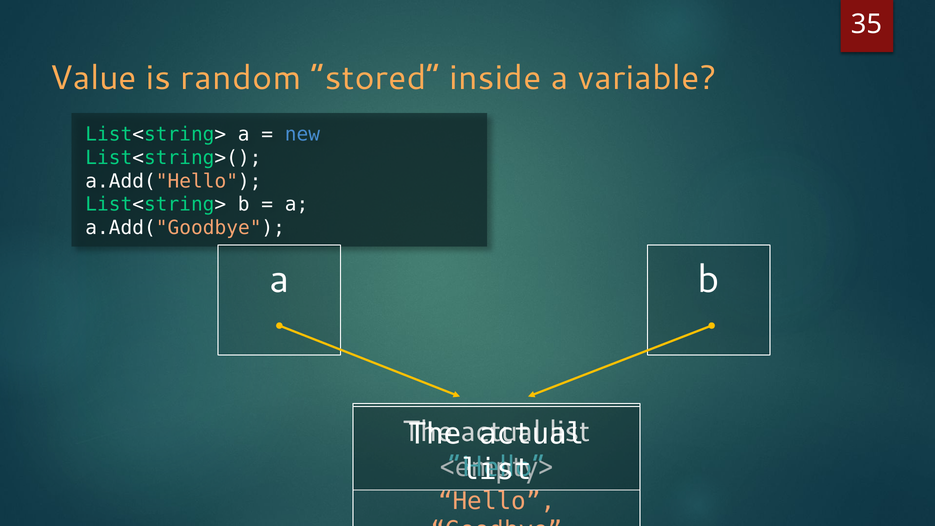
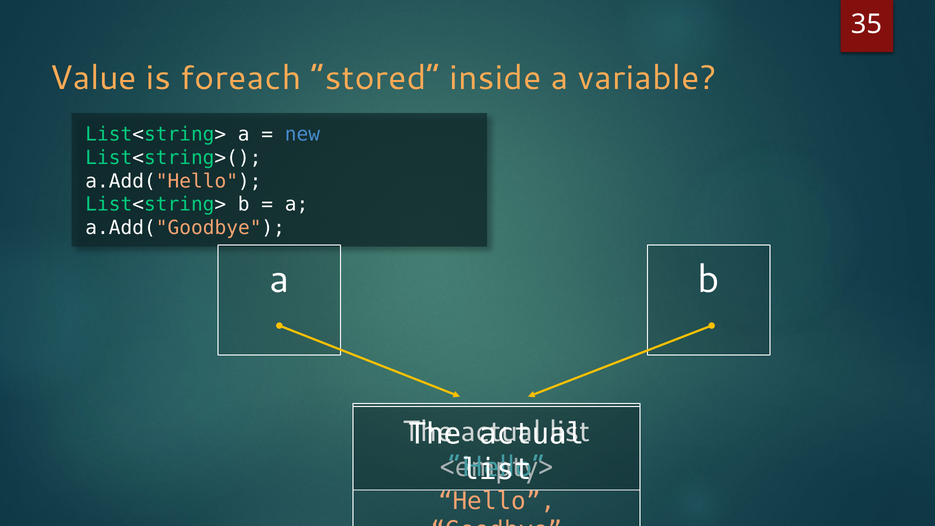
random: random -> foreach (241, 78)
